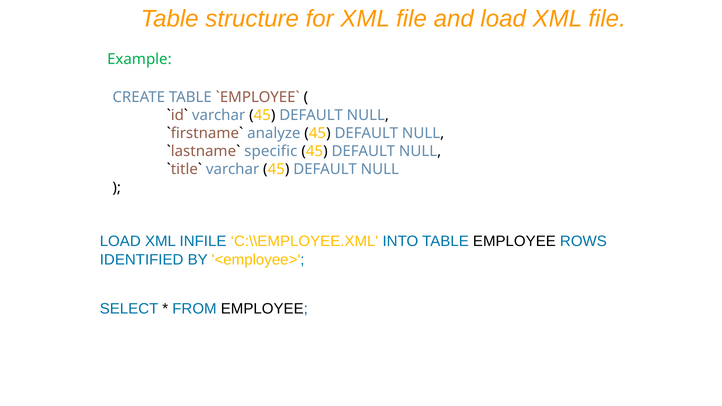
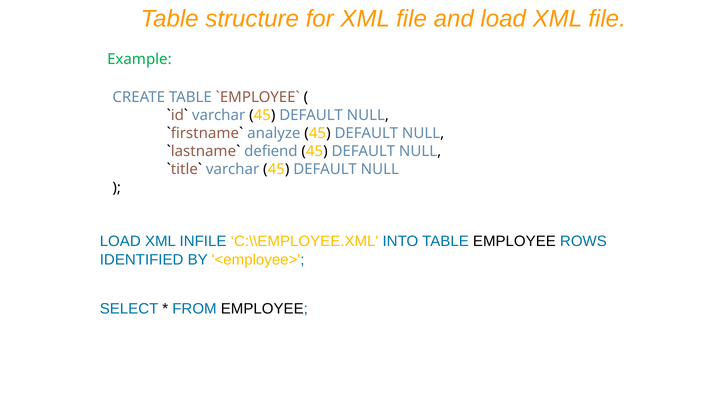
specific: specific -> defiend (271, 152)
